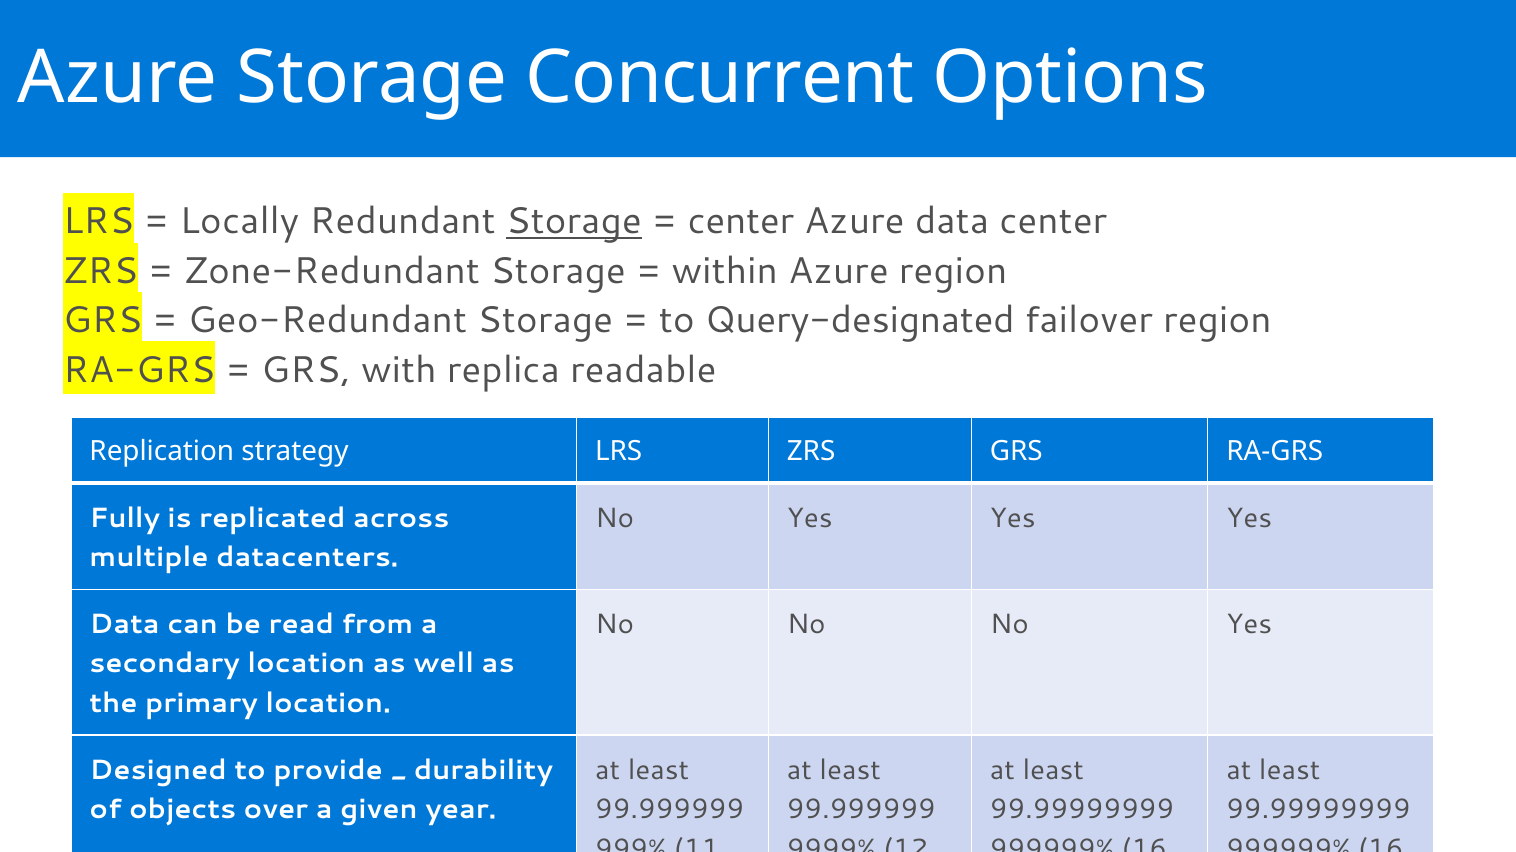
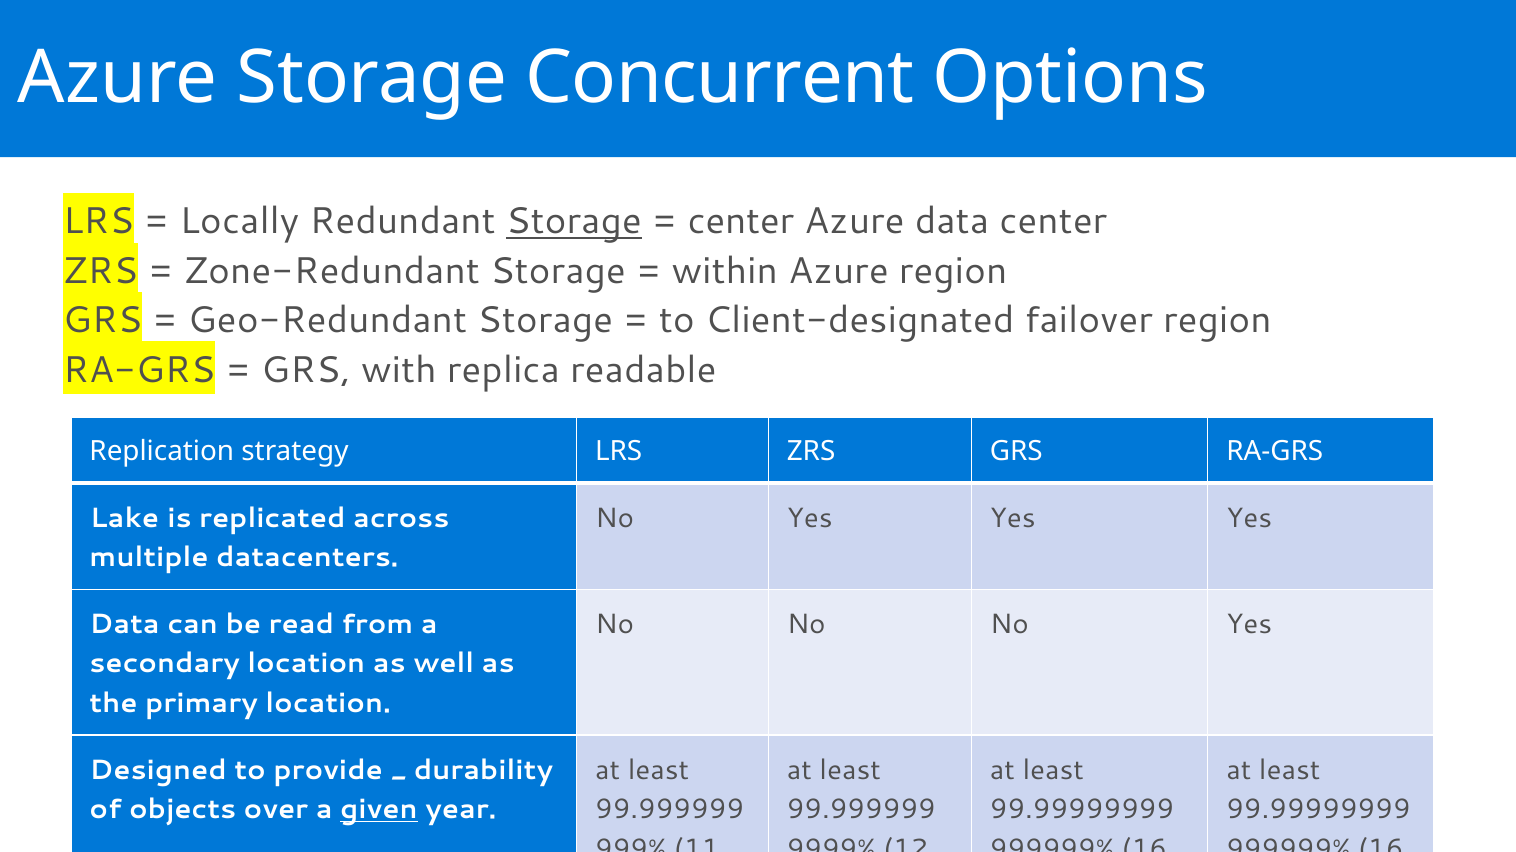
Query-designated: Query-designated -> Client-designated (860, 321)
Fully: Fully -> Lake (124, 518)
given underline: none -> present (379, 810)
